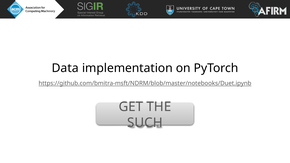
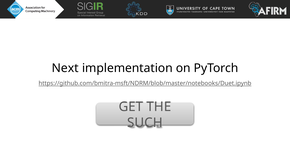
Data: Data -> Next (65, 68)
